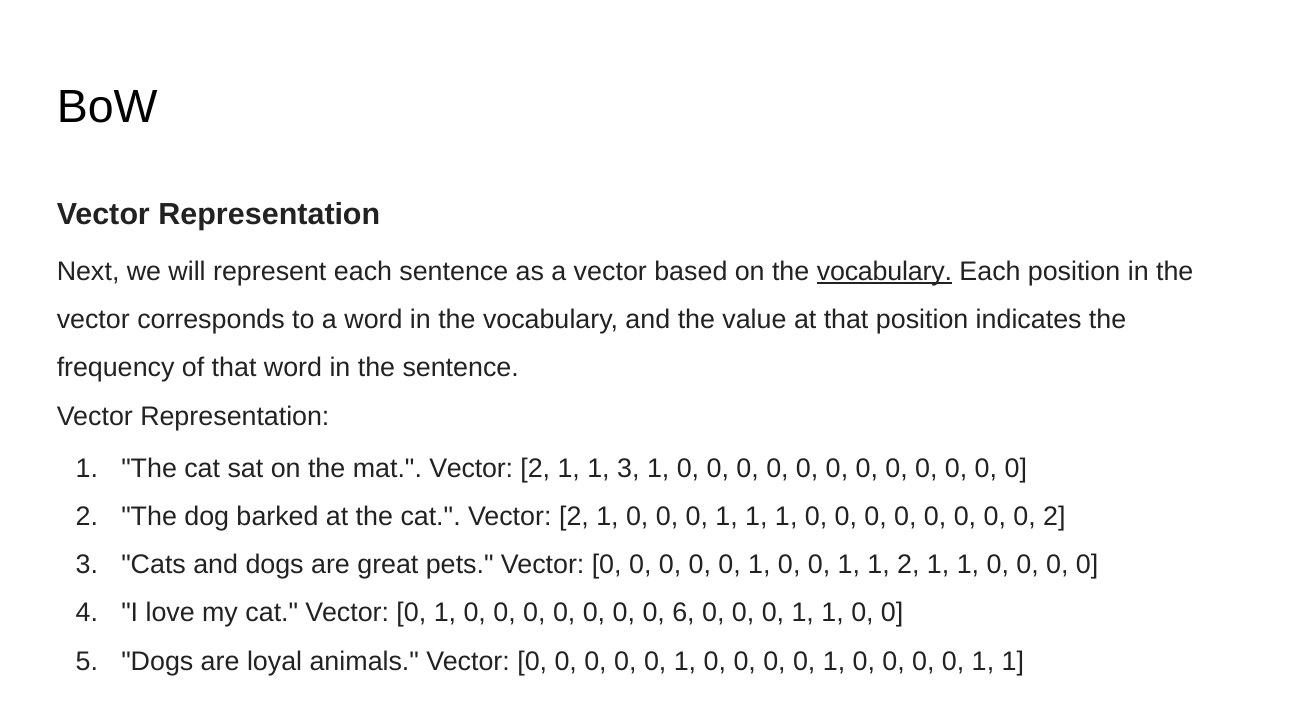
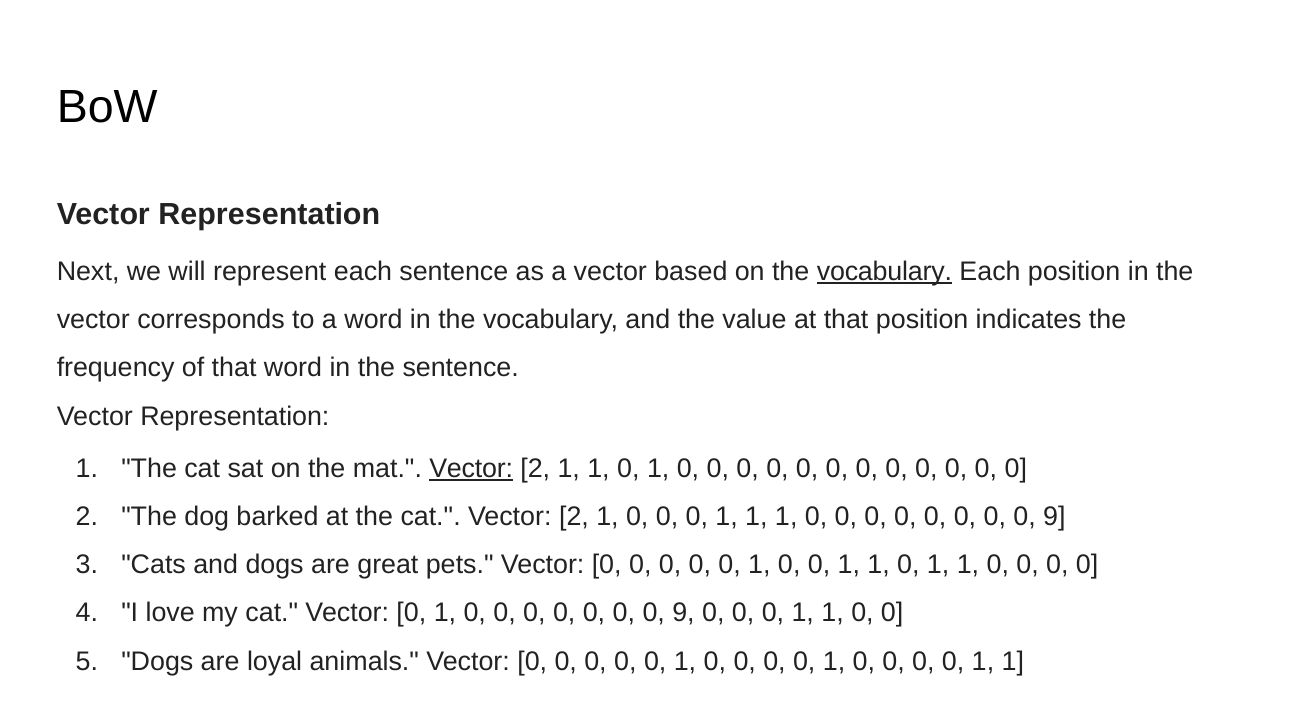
Vector underline: none -> present (471, 468)
2 1 1 3: 3 -> 0 (628, 468)
2: 2 -> 9 (1054, 517)
2: 2 -> 0 (908, 565)
6: 6 -> 9 (684, 613)
